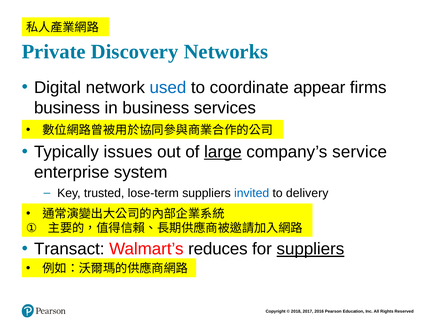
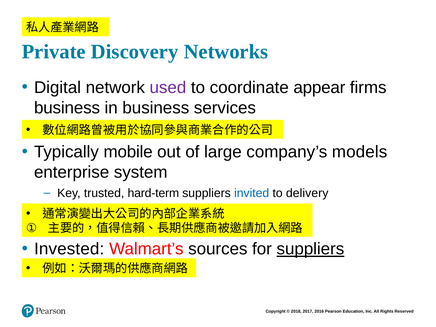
used colour: blue -> purple (168, 88)
issues: issues -> mobile (128, 152)
large underline: present -> none (223, 152)
service: service -> models (360, 152)
lose-term: lose-term -> hard-term (153, 193)
Transact: Transact -> Invested (69, 249)
reduces: reduces -> sources (218, 249)
